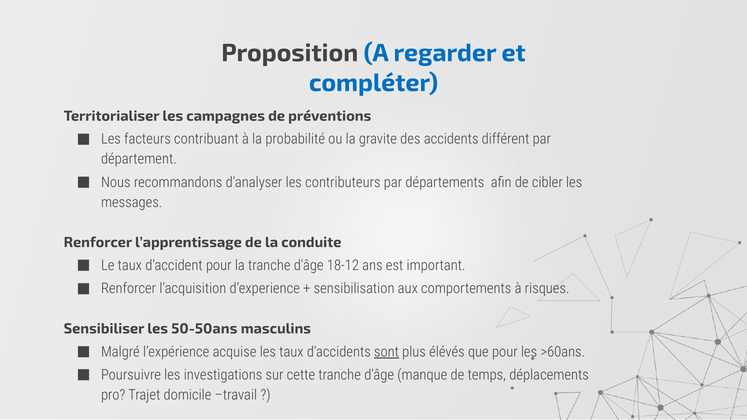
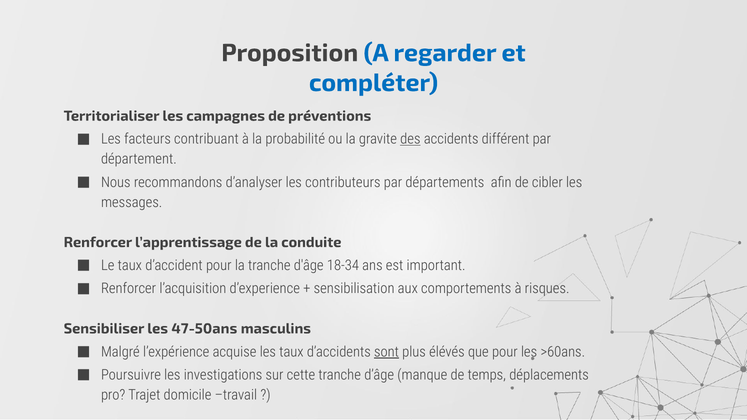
des underline: none -> present (410, 139)
18-12: 18-12 -> 18-34 (343, 266)
50-50ans: 50-50ans -> 47-50ans (204, 329)
